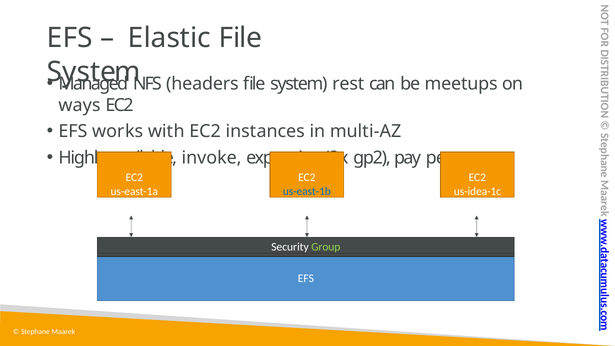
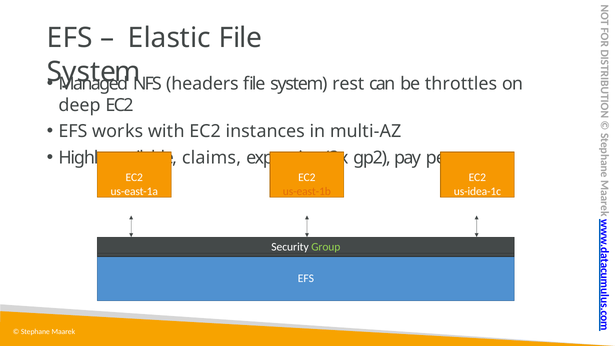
meetups: meetups -> throttles (461, 84)
ways: ways -> deep (80, 106)
invoke: invoke -> claims (211, 158)
us-east-1b colour: blue -> orange (307, 191)
